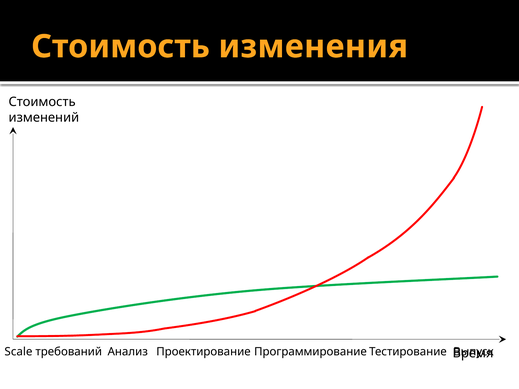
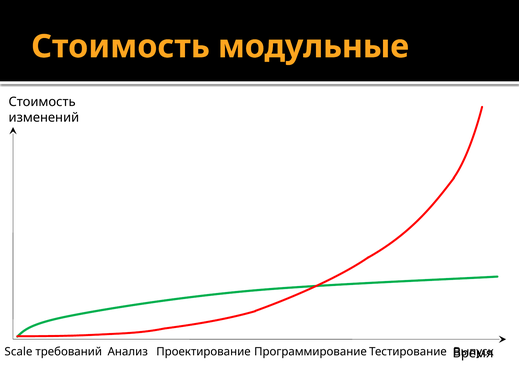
изменения: изменения -> модульные (313, 47)
